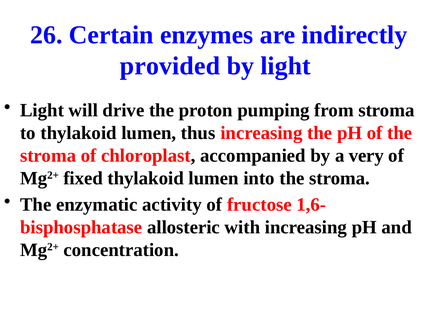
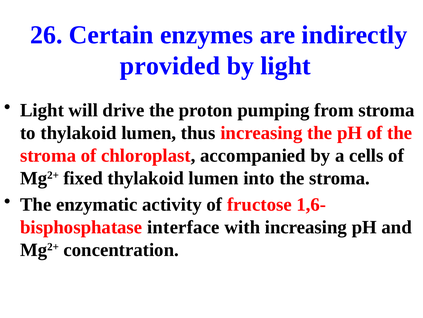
very: very -> cells (366, 155)
allosteric: allosteric -> interface (183, 227)
